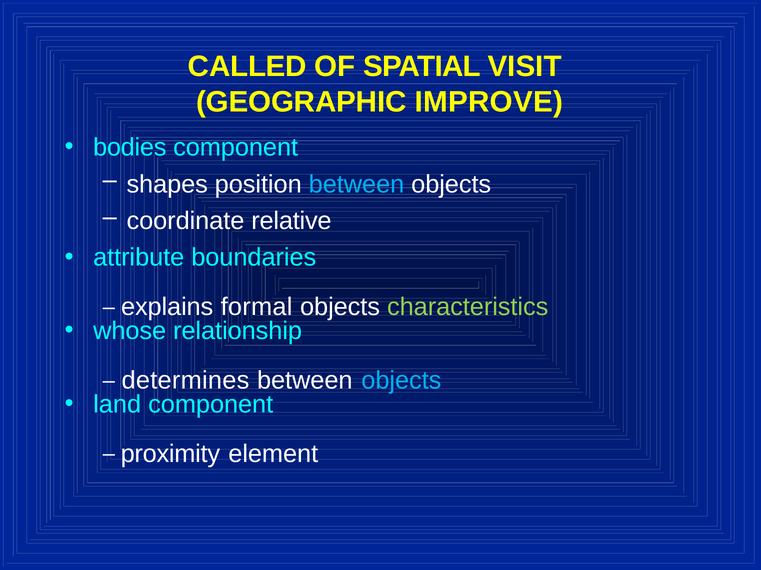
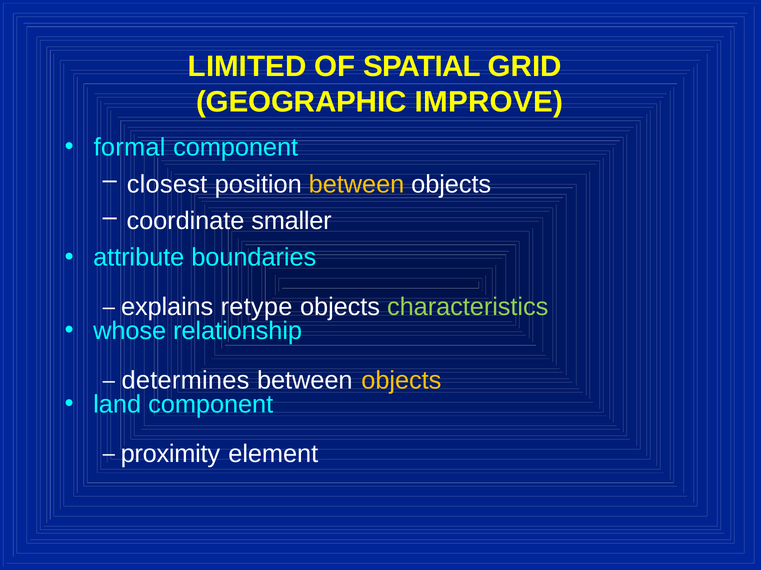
CALLED: CALLED -> LIMITED (247, 67)
VISIT: VISIT -> GRID (525, 67)
bodies: bodies -> formal (130, 148)
shapes: shapes -> closest (167, 184)
between colour: light blue -> yellow (357, 184)
relative: relative -> smaller (291, 221)
formal: formal -> retype (257, 307)
objects colour: light blue -> yellow (401, 381)
